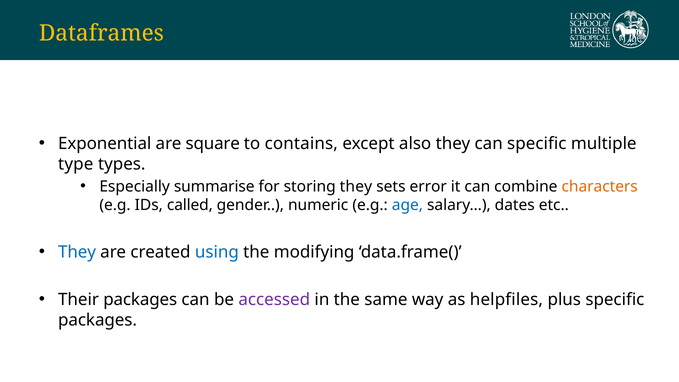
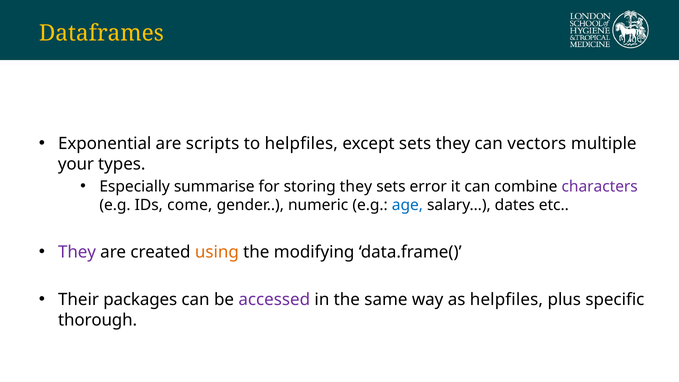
square: square -> scripts (213, 144)
to contains: contains -> helpfiles (301, 144)
except also: also -> sets (415, 144)
can specific: specific -> vectors (537, 144)
type: type -> your (76, 164)
characters colour: orange -> purple (600, 187)
called: called -> come (190, 205)
They colour: blue -> purple (77, 252)
using colour: blue -> orange (217, 252)
packages: packages -> thorough (98, 320)
